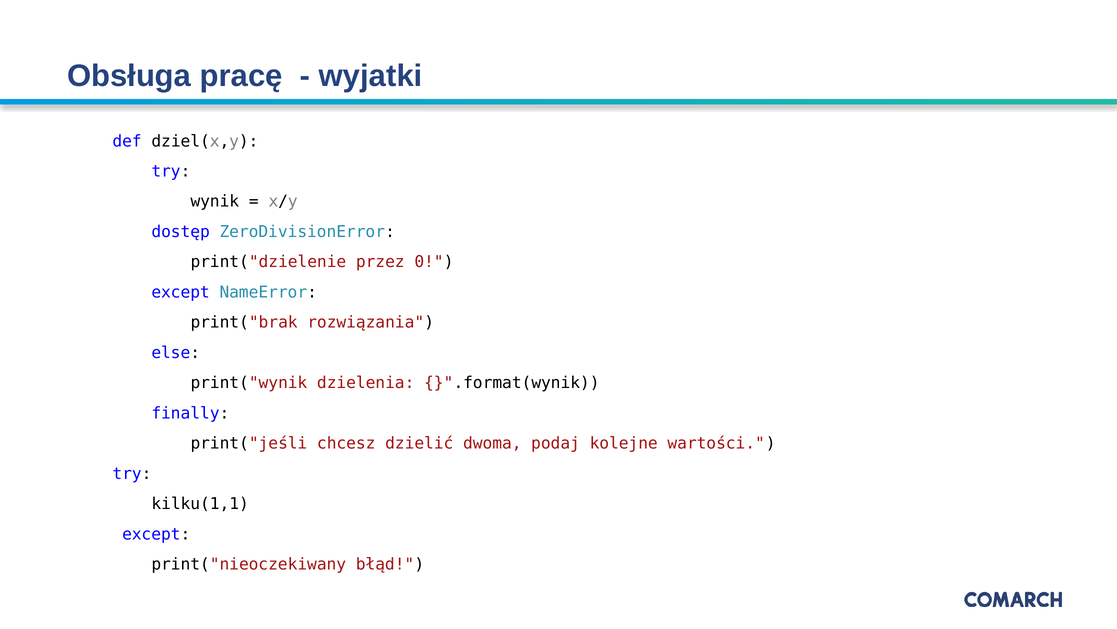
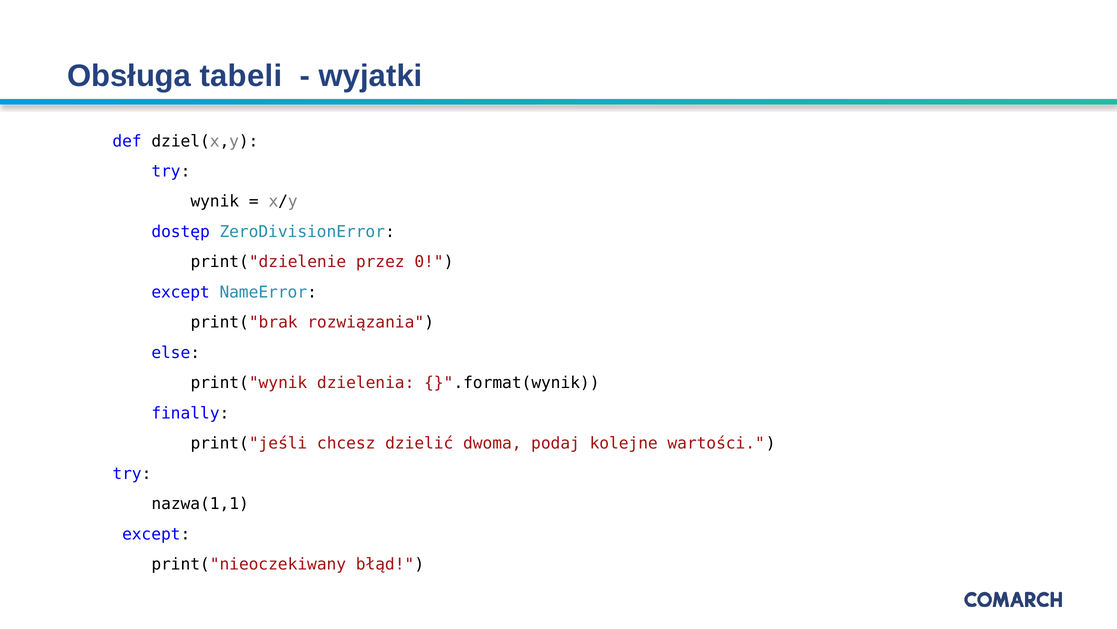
pracę: pracę -> tabeli (241, 76)
kilku(1,1: kilku(1,1 -> nazwa(1,1 (200, 504)
